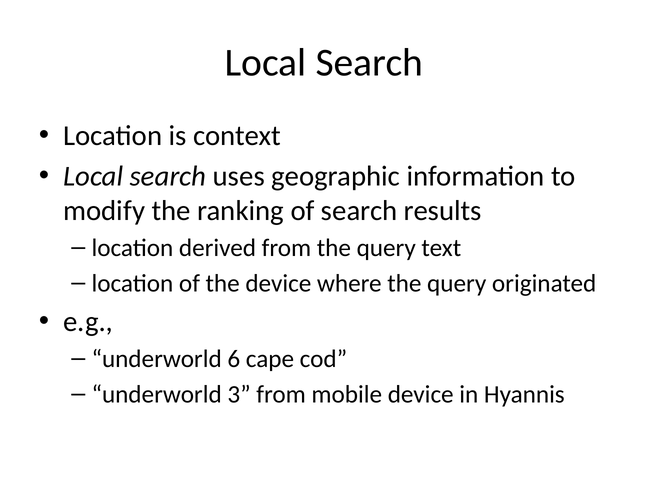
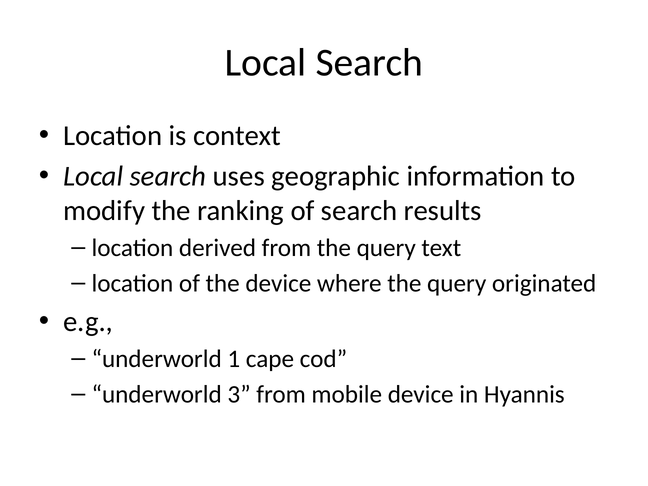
6: 6 -> 1 (234, 359)
